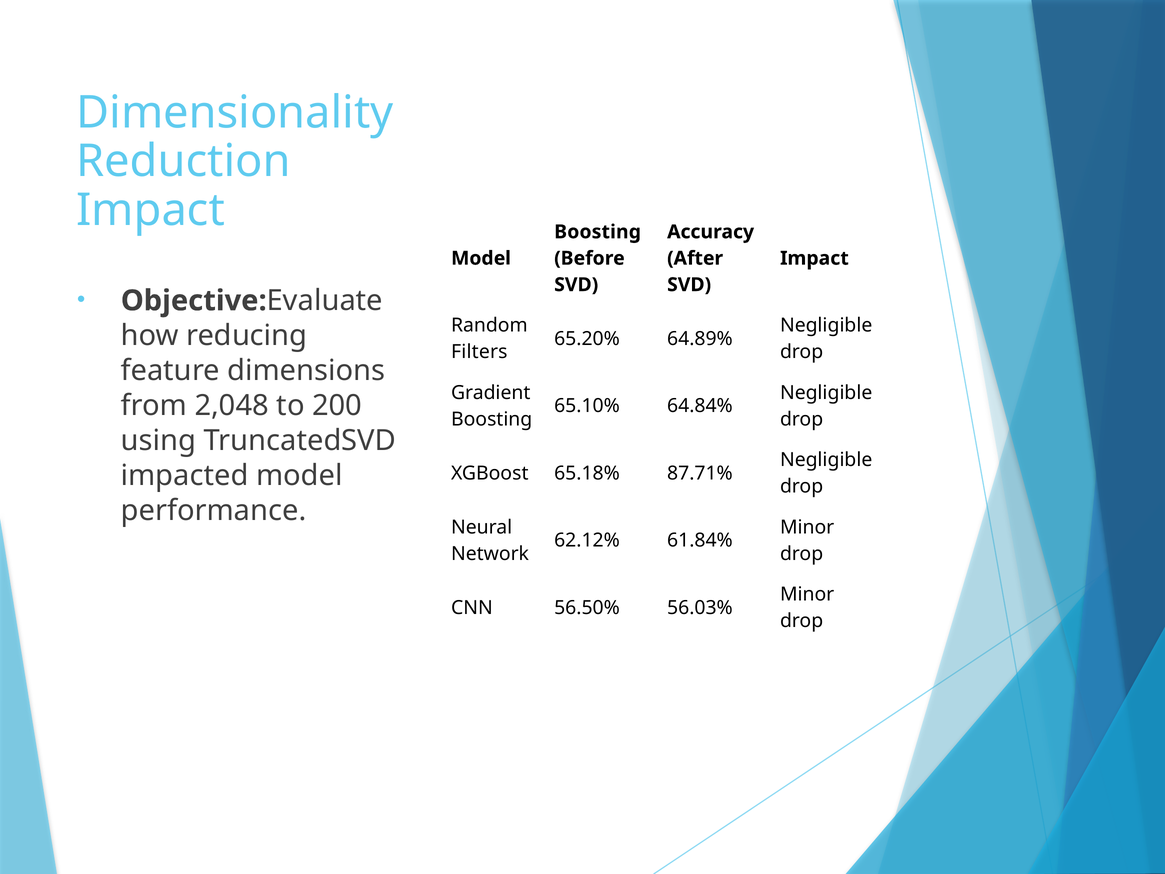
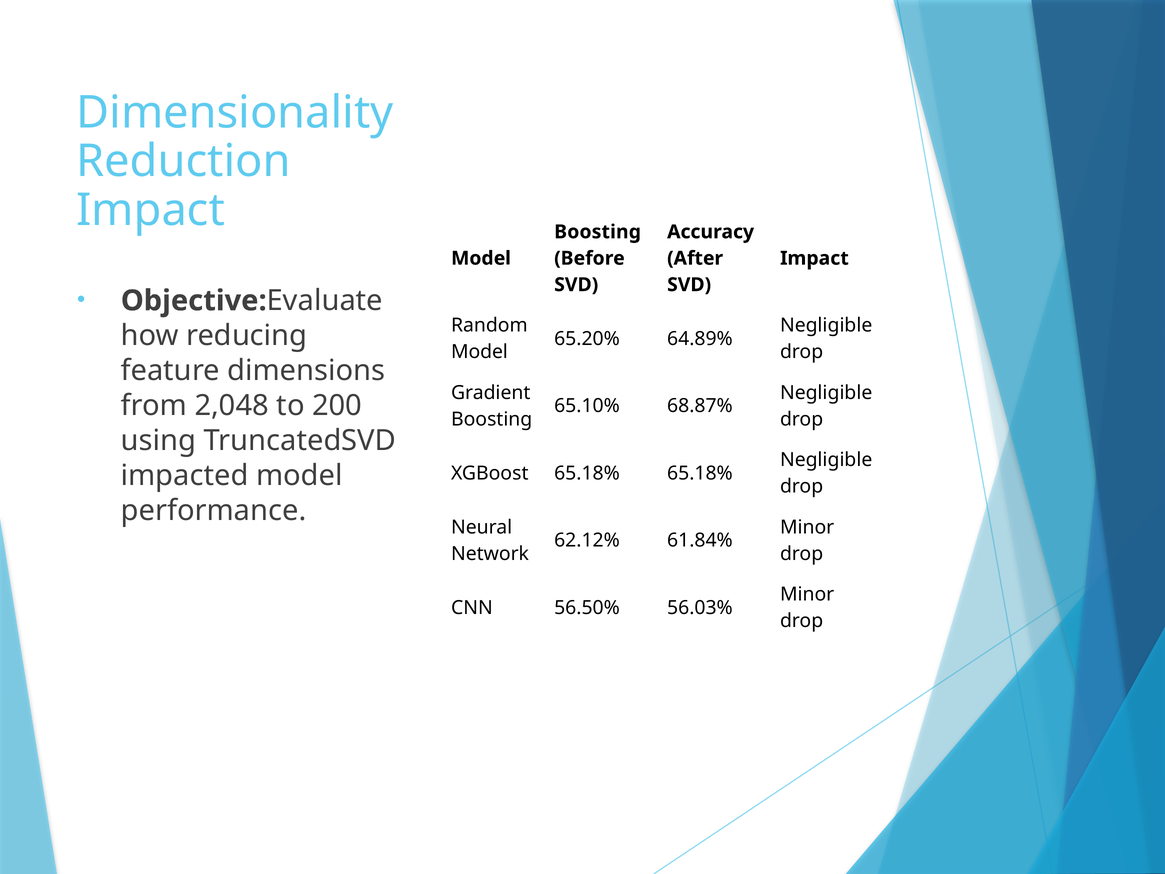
Filters: Filters -> Model (479, 352)
64.84%: 64.84% -> 68.87% (700, 406)
65.18% 87.71%: 87.71% -> 65.18% (700, 473)
